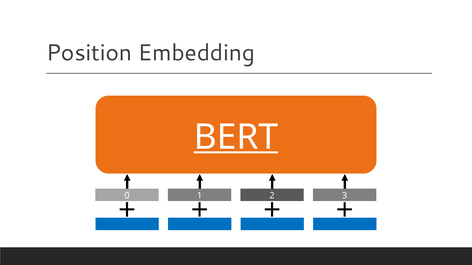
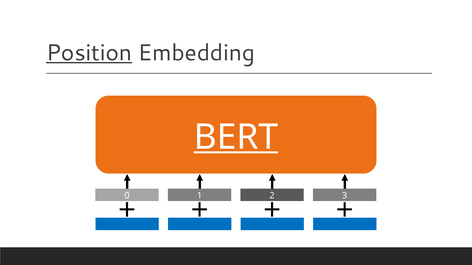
Position underline: none -> present (89, 53)
